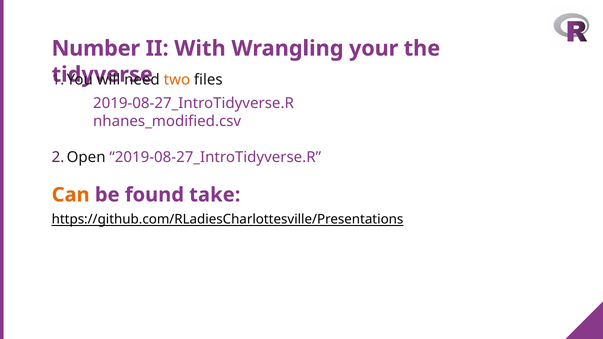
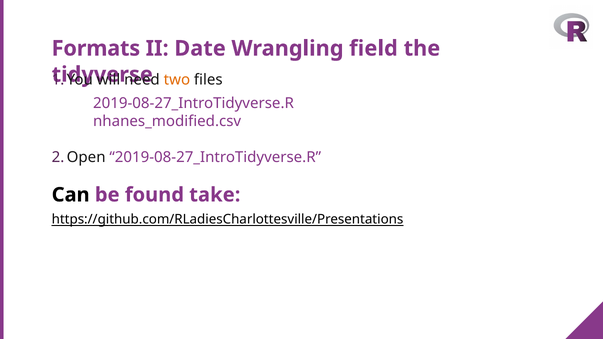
Number: Number -> Formats (96, 48)
With: With -> Date (200, 48)
your: your -> field (373, 48)
Can colour: orange -> black (71, 195)
